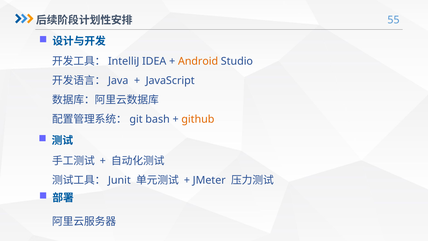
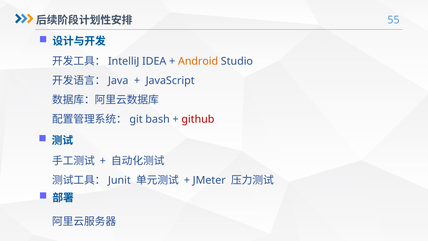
github colour: orange -> red (198, 119)
